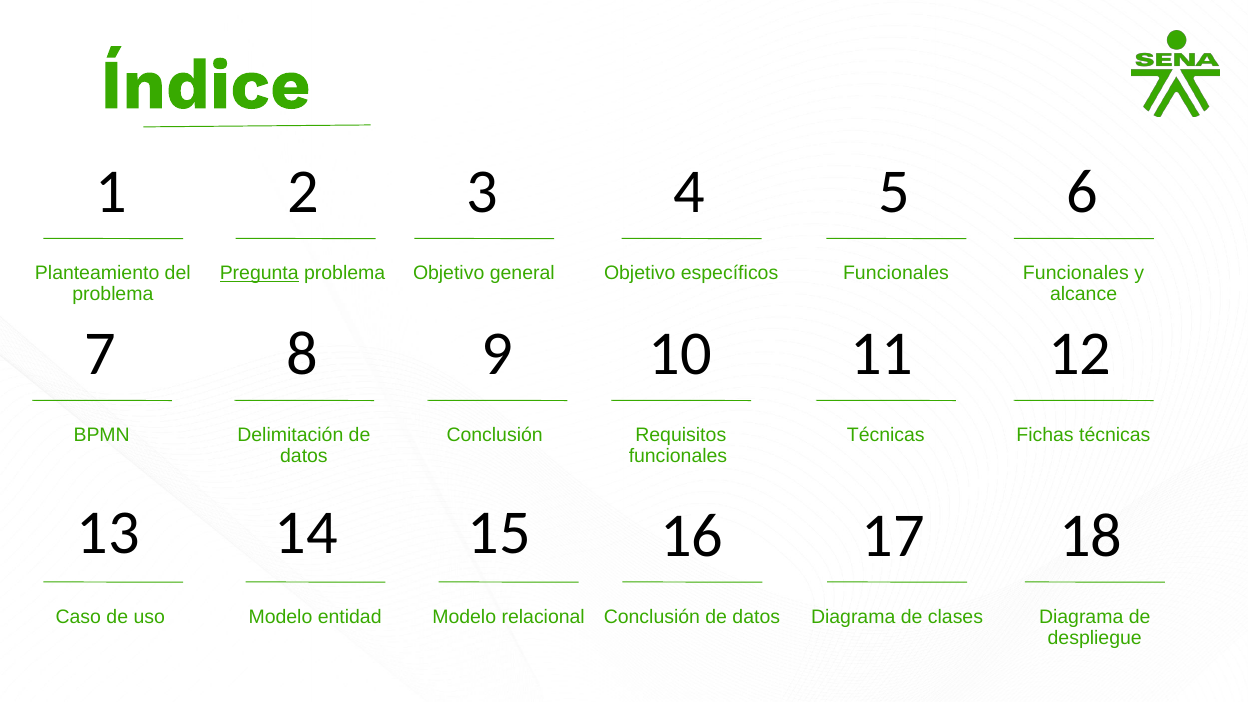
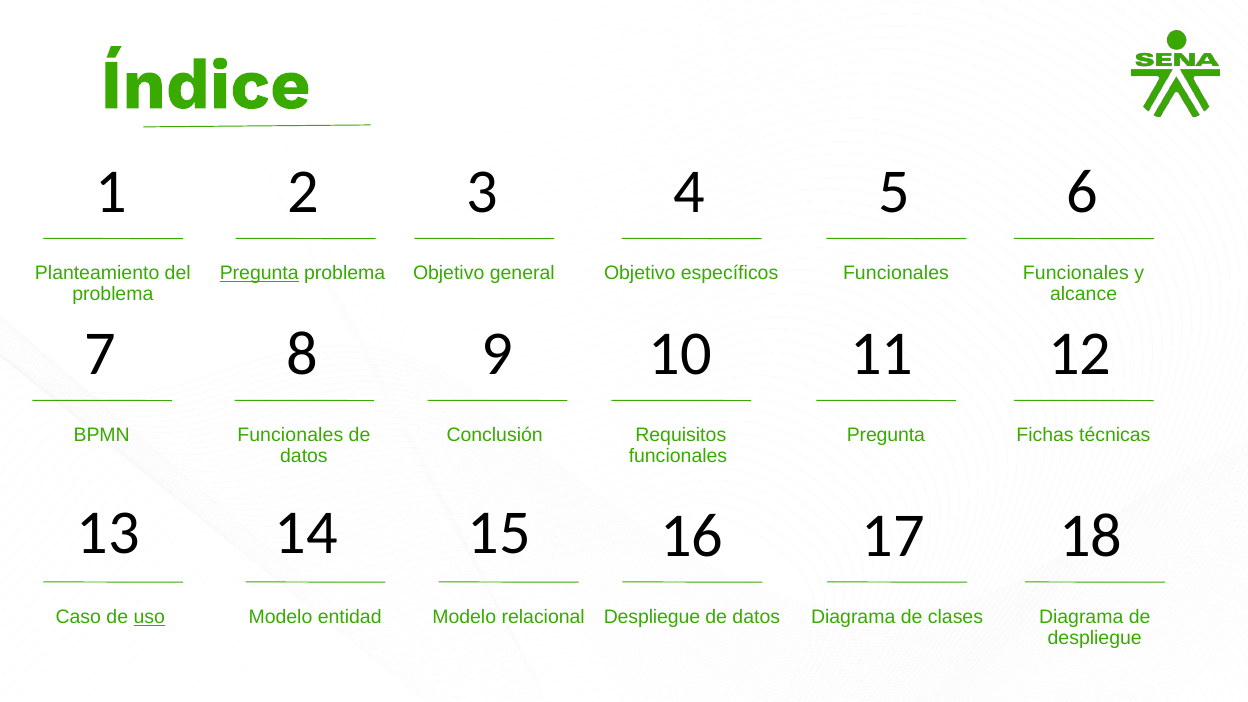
Delimitación: Delimitación -> Funcionales (290, 435)
Técnicas: Técnicas -> Pregunta (886, 435)
uso underline: none -> present (149, 617)
Conclusión: Conclusión -> Despliegue (652, 617)
